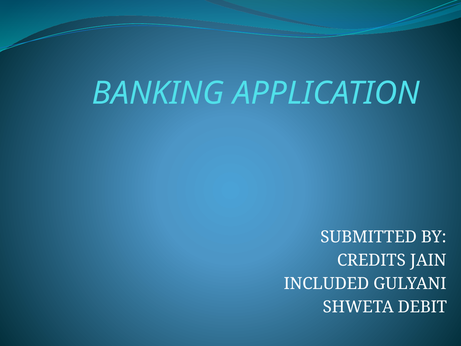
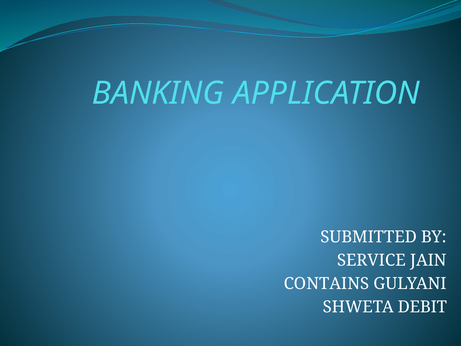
CREDITS: CREDITS -> SERVICE (371, 260)
INCLUDED: INCLUDED -> CONTAINS (326, 283)
